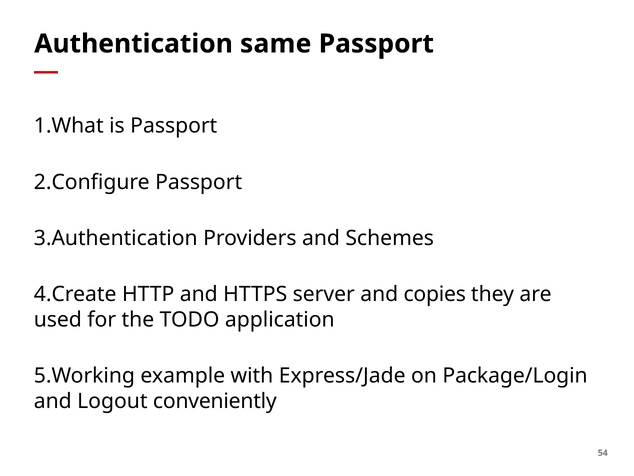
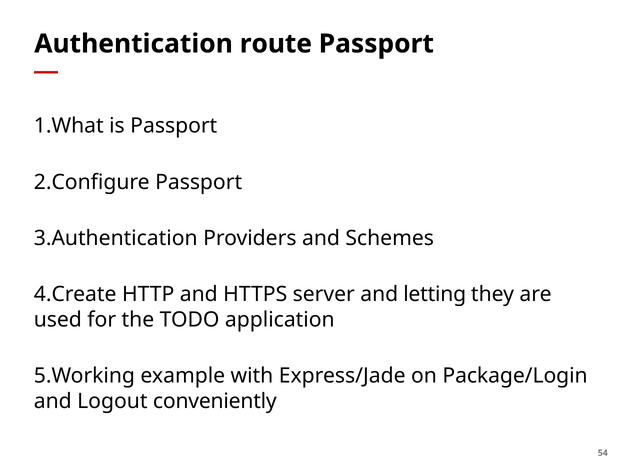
same: same -> route (276, 44)
copies: copies -> letting (435, 294)
